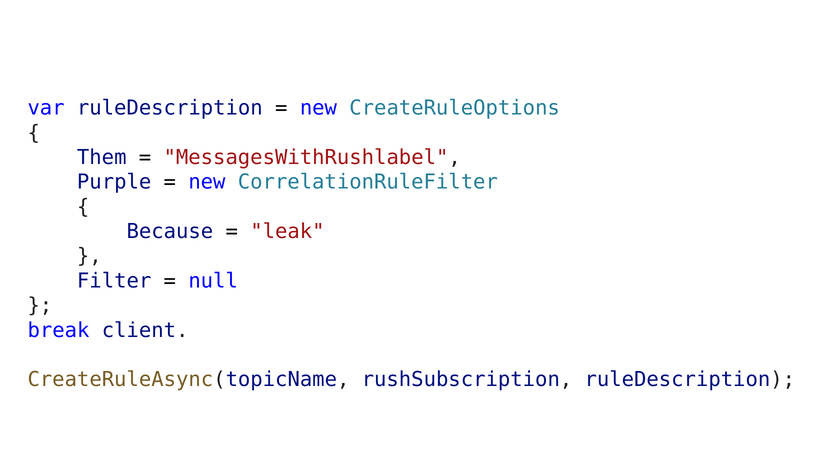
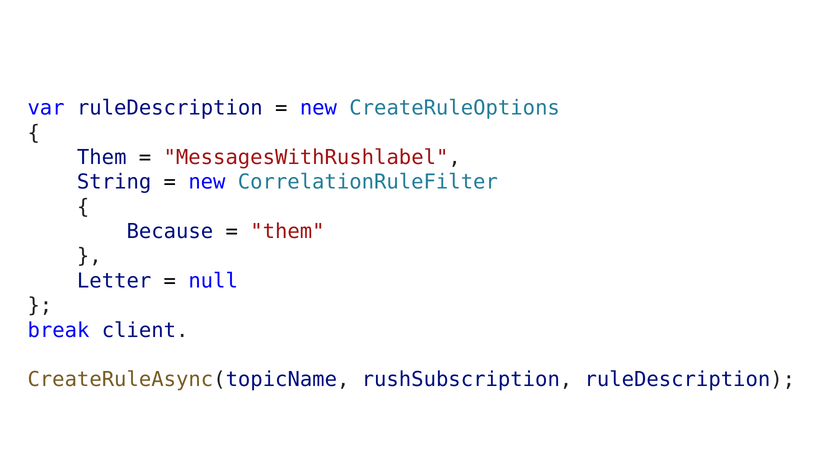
Purple: Purple -> String (114, 182)
leak: leak -> them (287, 231)
Filter: Filter -> Letter (114, 281)
